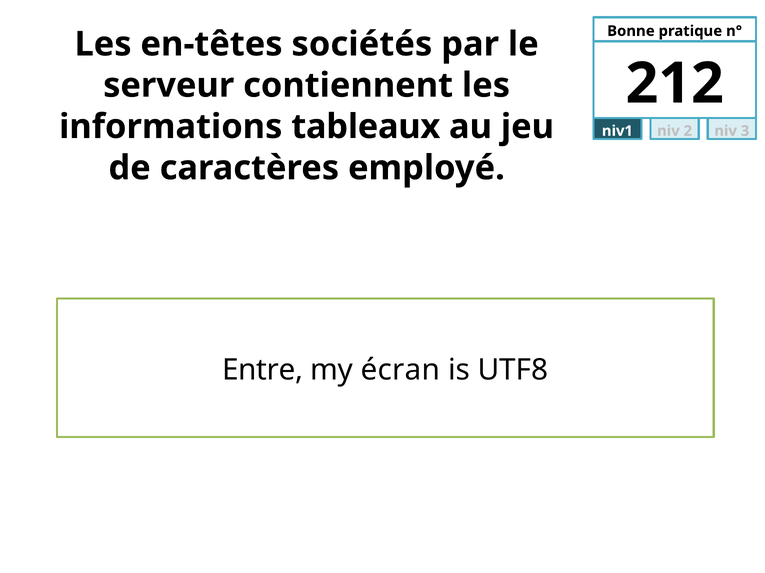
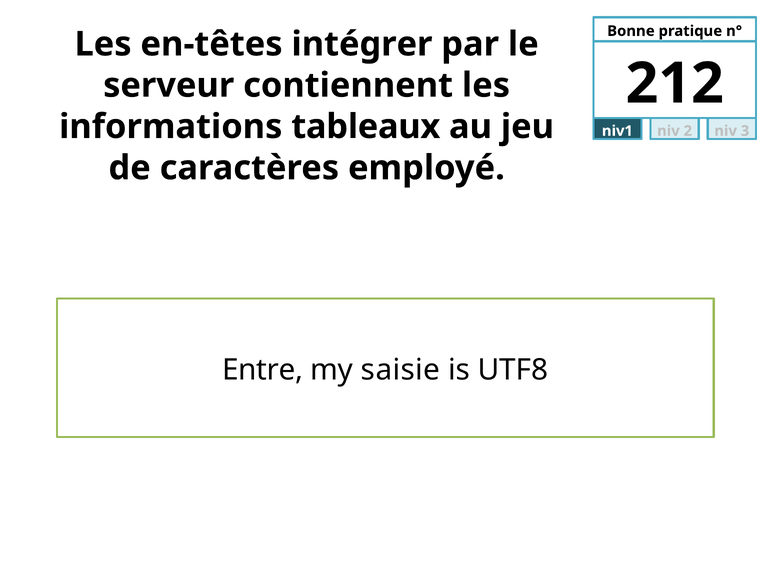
sociétés: sociétés -> intégrer (362, 44)
écran: écran -> saisie (400, 370)
